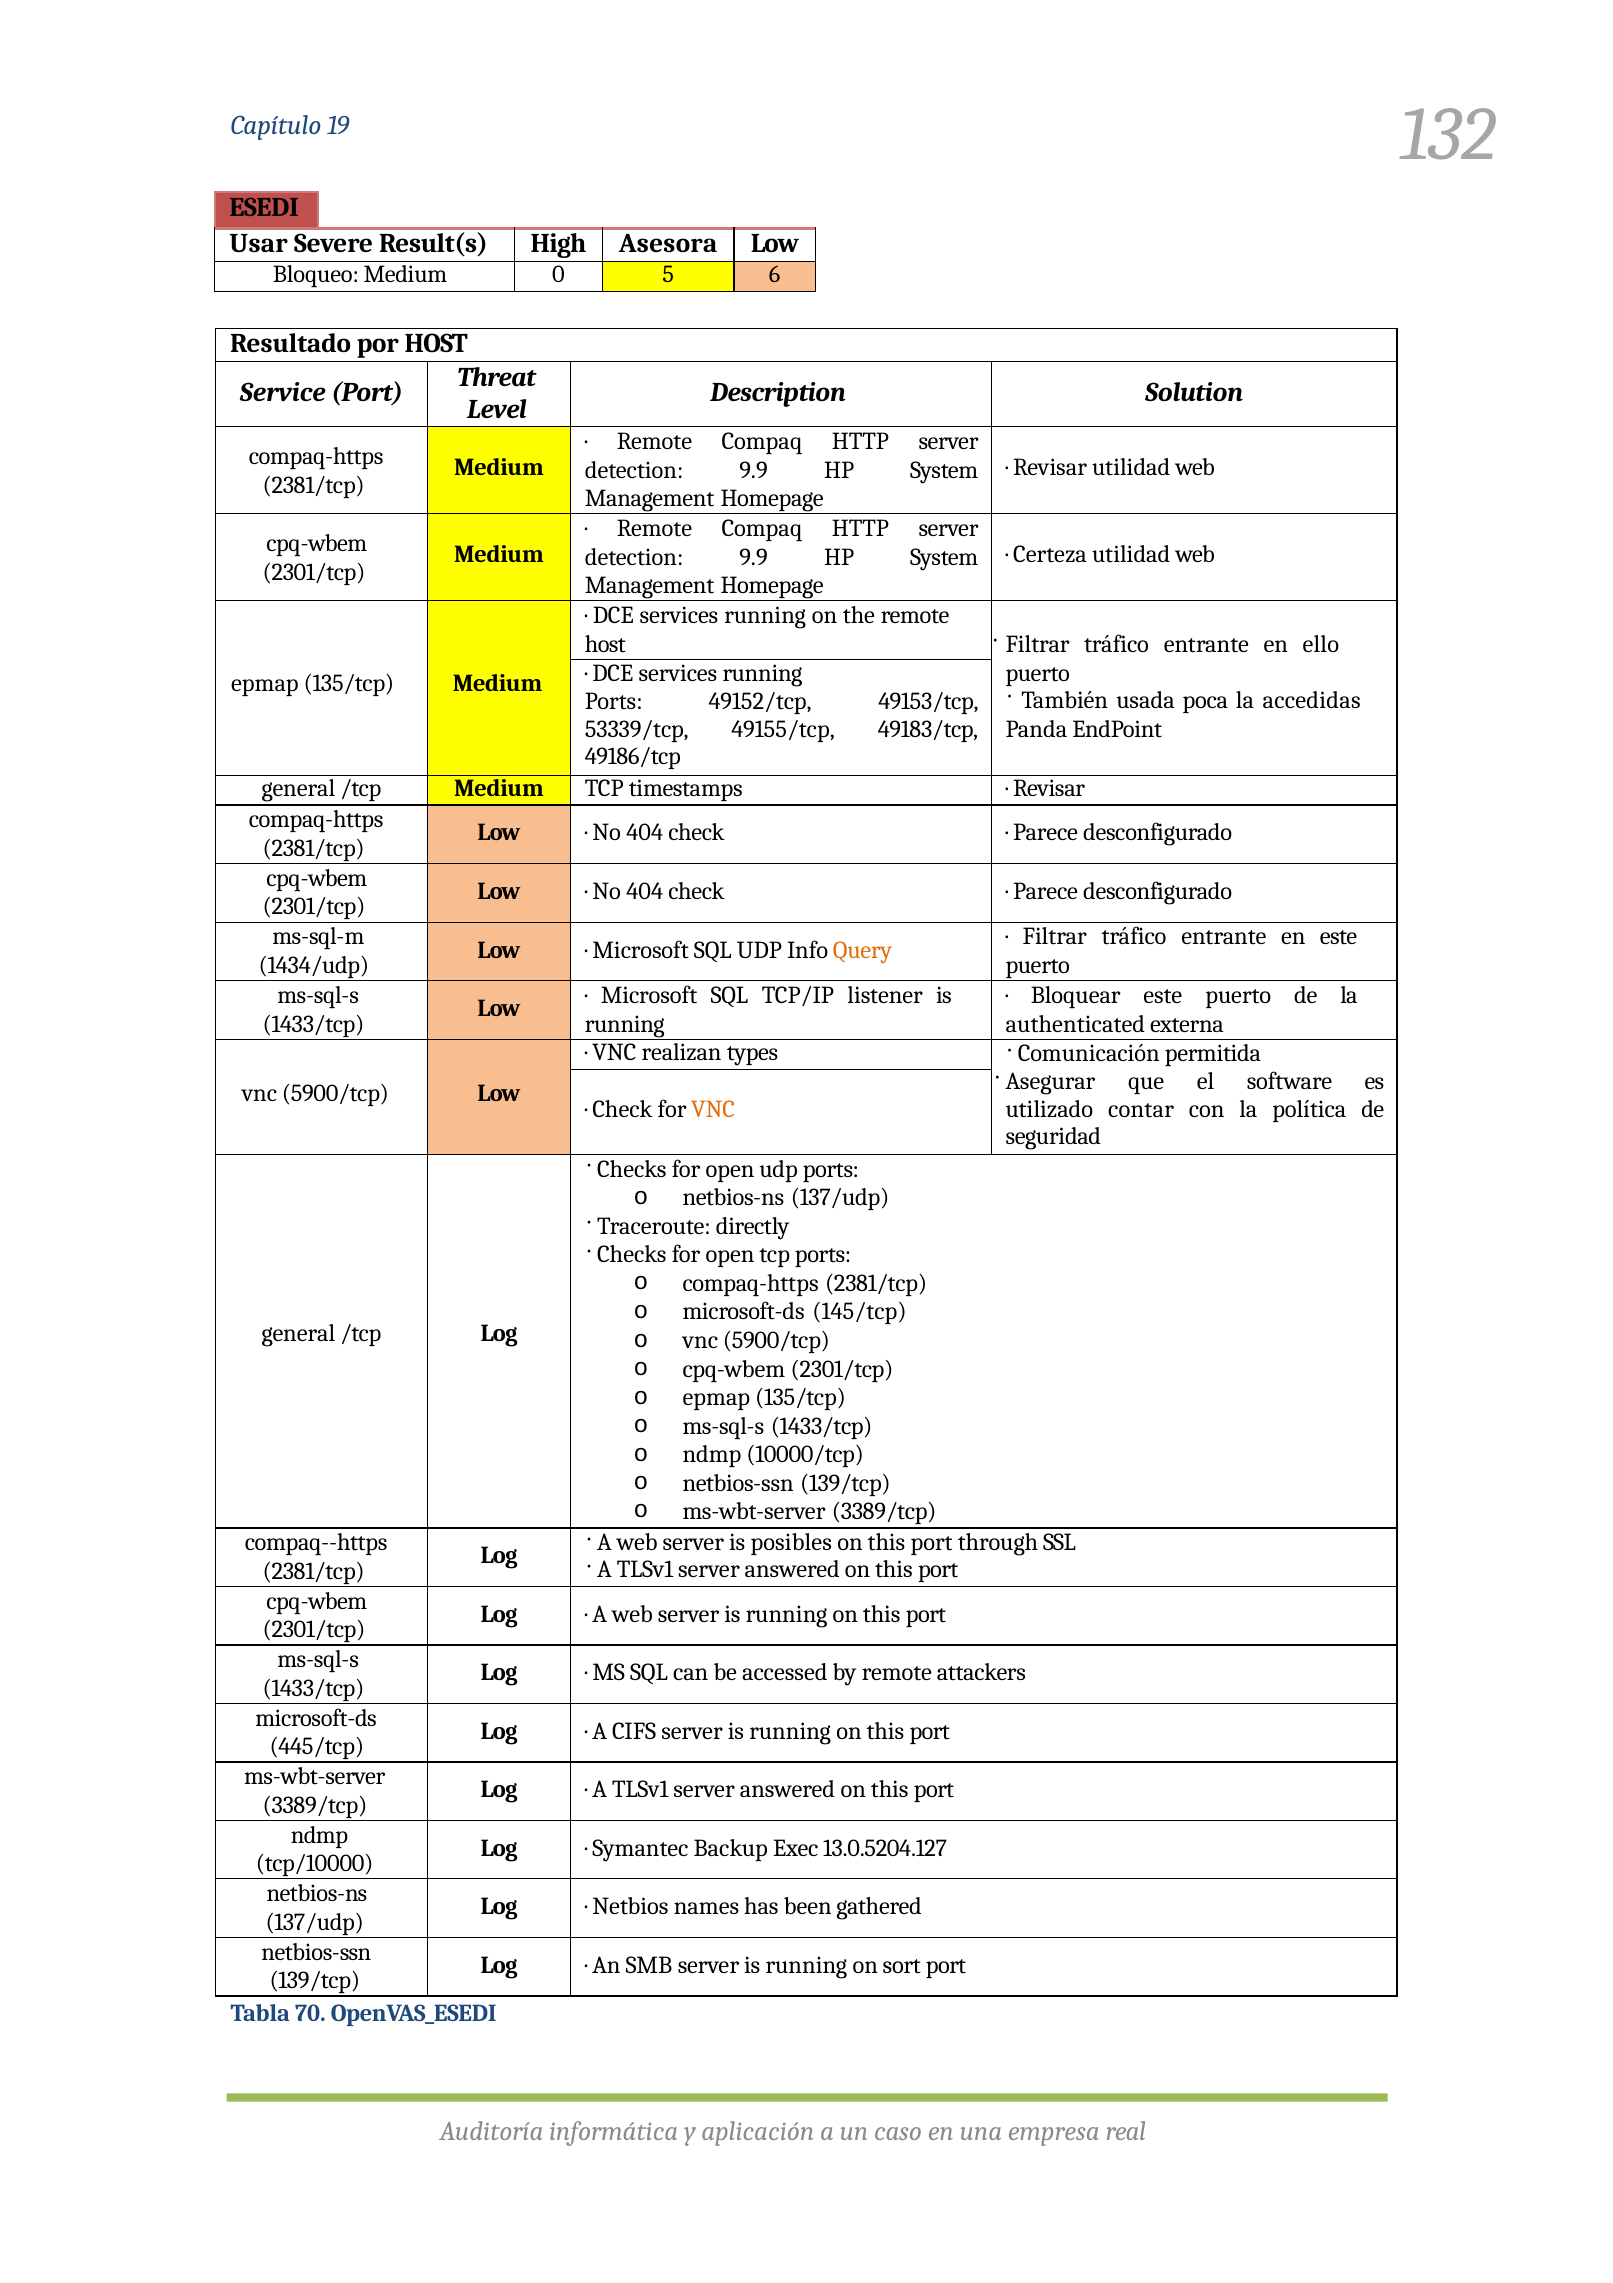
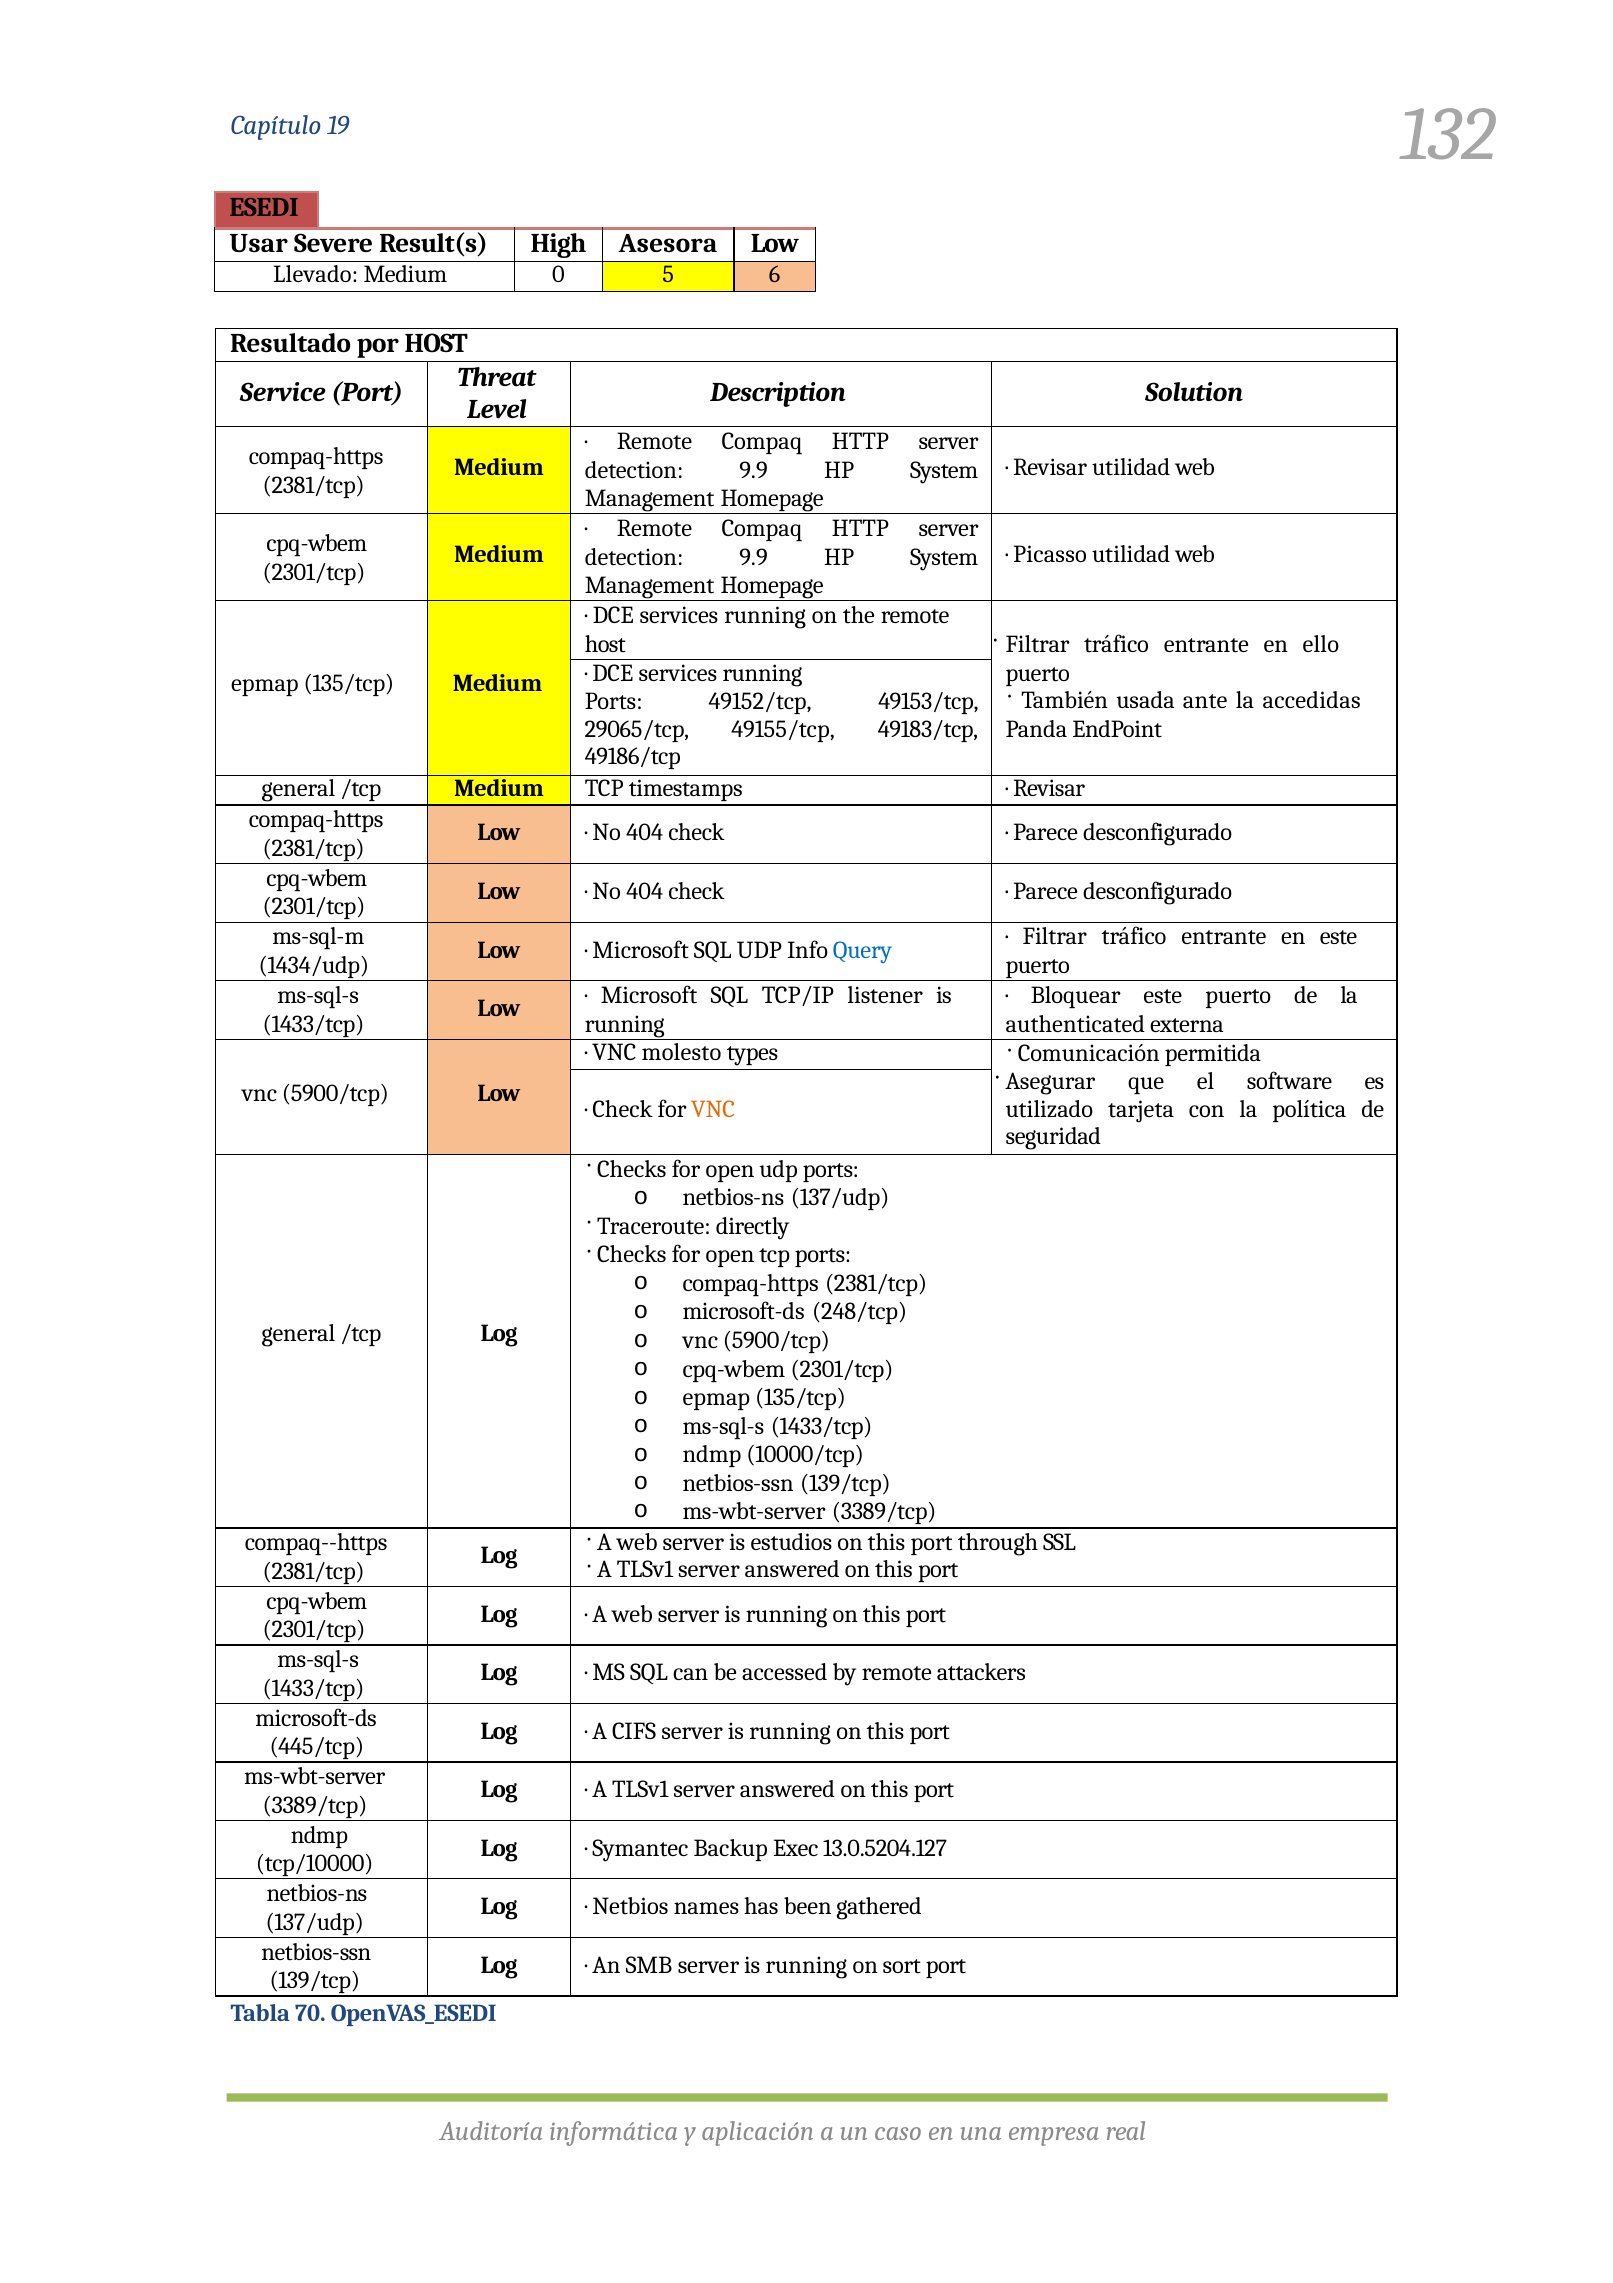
Bloqueo: Bloqueo -> Llevado (316, 275)
Certeza: Certeza -> Picasso (1050, 555)
poca: poca -> ante (1205, 700)
53339/tcp: 53339/tcp -> 29065/tcp (637, 729)
Query colour: orange -> blue (863, 950)
realizan: realizan -> molesto (681, 1052)
contar: contar -> tarjeta (1141, 1109)
145/tcp: 145/tcp -> 248/tcp (860, 1312)
posibles: posibles -> estudios (791, 1542)
